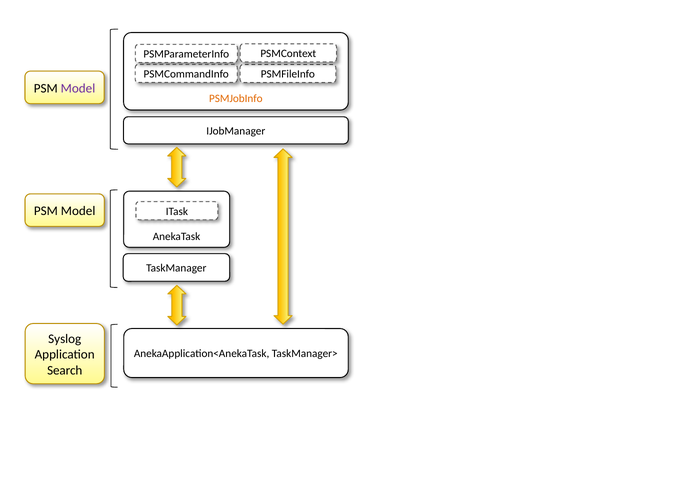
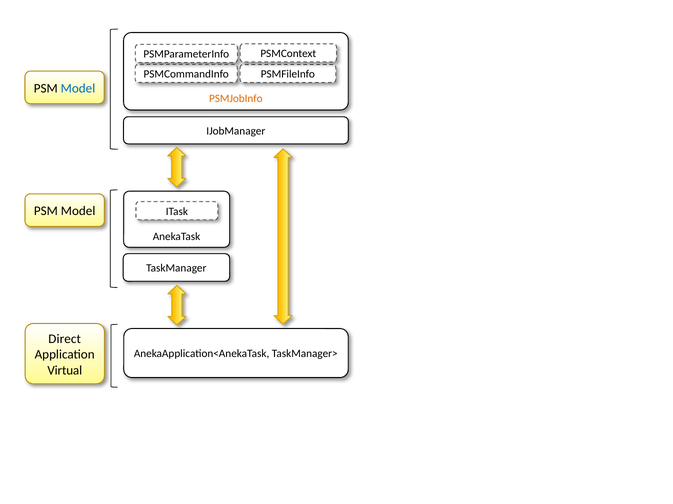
Model colour: purple -> blue (78, 88)
Syslog: Syslog -> Direct (65, 339)
Search: Search -> Virtual (65, 371)
